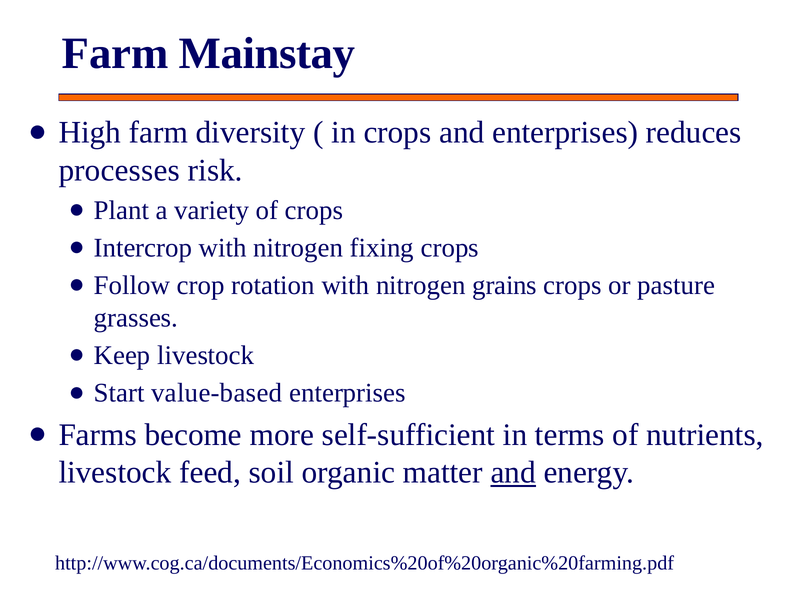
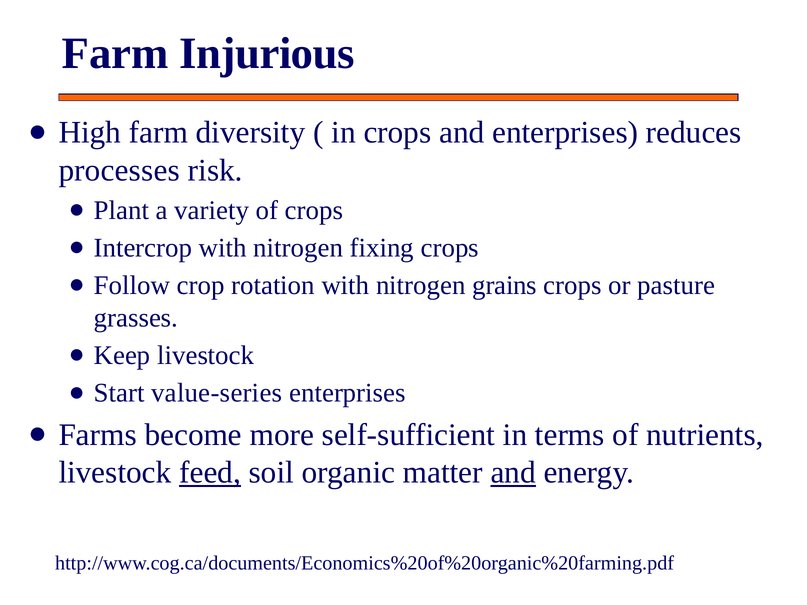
Mainstay: Mainstay -> Injurious (267, 54)
value-based: value-based -> value-series (217, 393)
feed underline: none -> present (210, 473)
